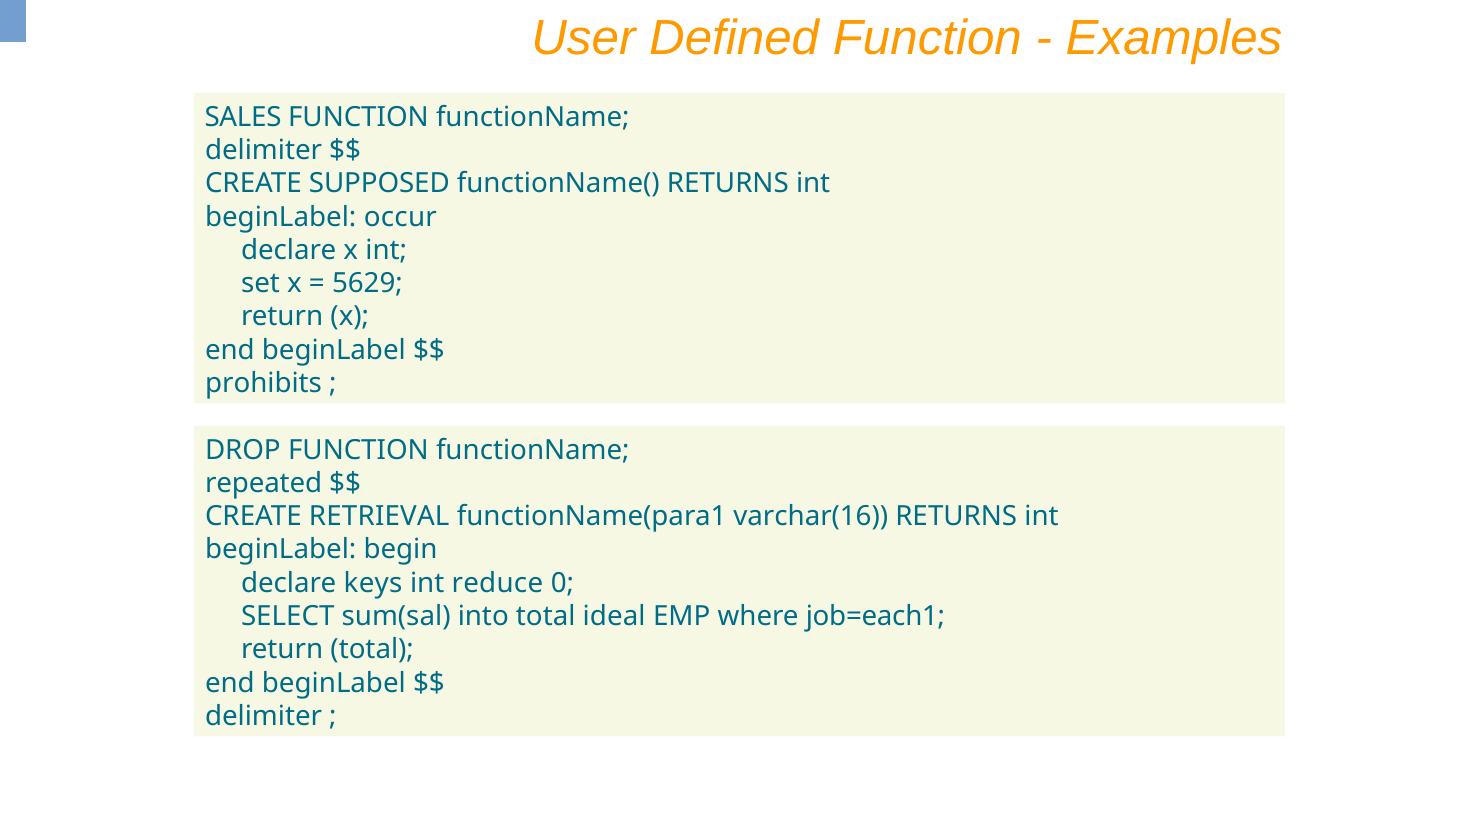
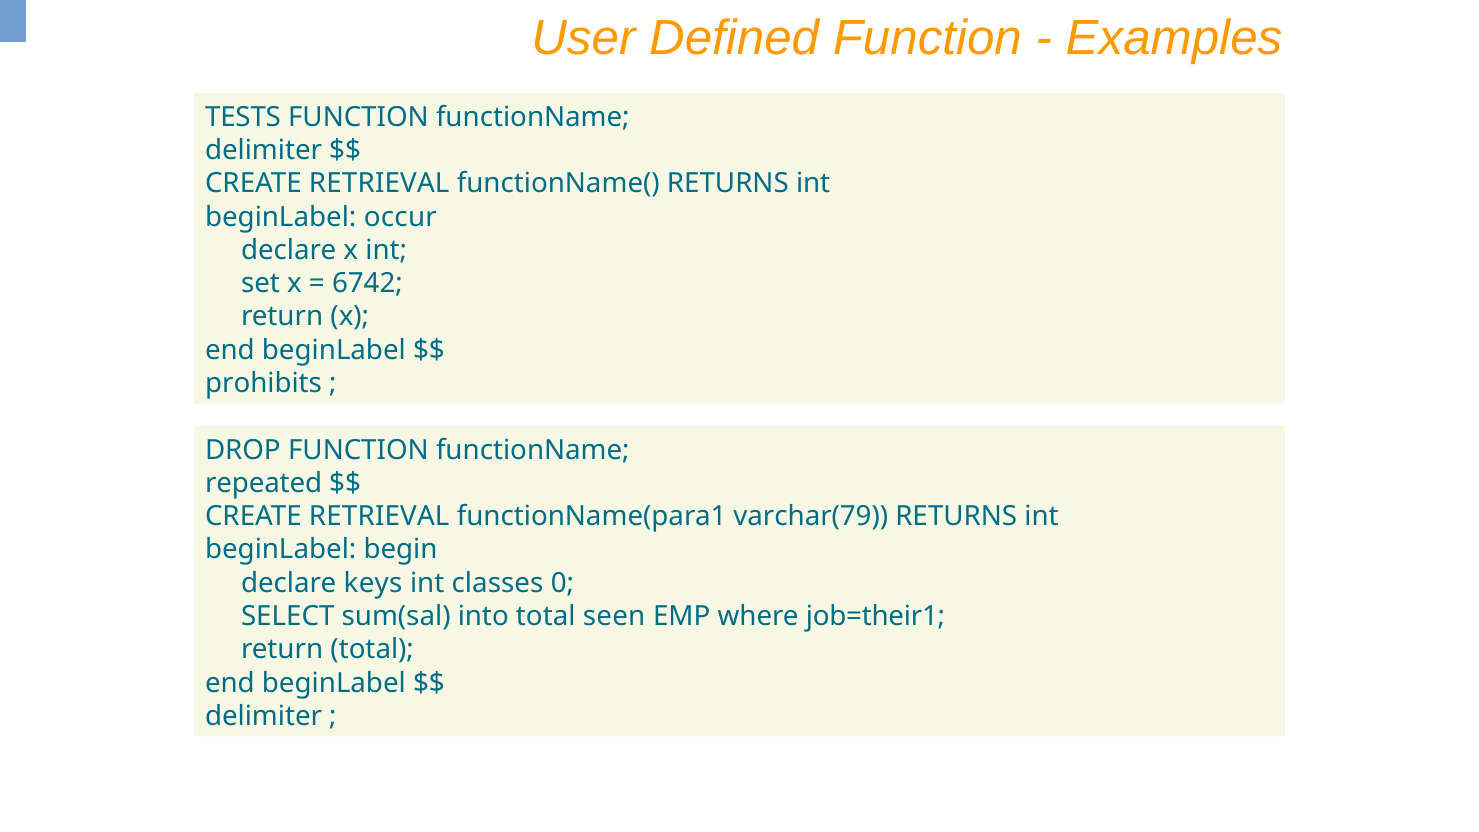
SALES: SALES -> TESTS (243, 117)
SUPPOSED: SUPPOSED -> RETRIEVAL (379, 184)
5629: 5629 -> 6742 (367, 283)
varchar(16: varchar(16 -> varchar(79 (811, 516)
reduce: reduce -> classes (498, 583)
ideal: ideal -> seen (614, 616)
job=each1: job=each1 -> job=their1 (875, 616)
